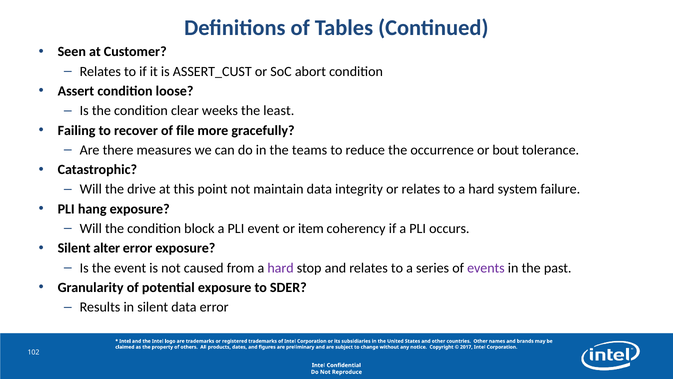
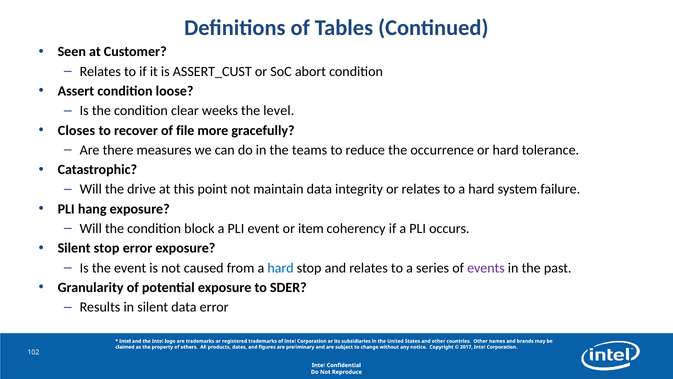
least: least -> level (279, 111)
Failing: Failing -> Closes (76, 130)
or bout: bout -> hard (506, 150)
Silent alter: alter -> stop (107, 248)
hard colour: purple -> blue (281, 268)
